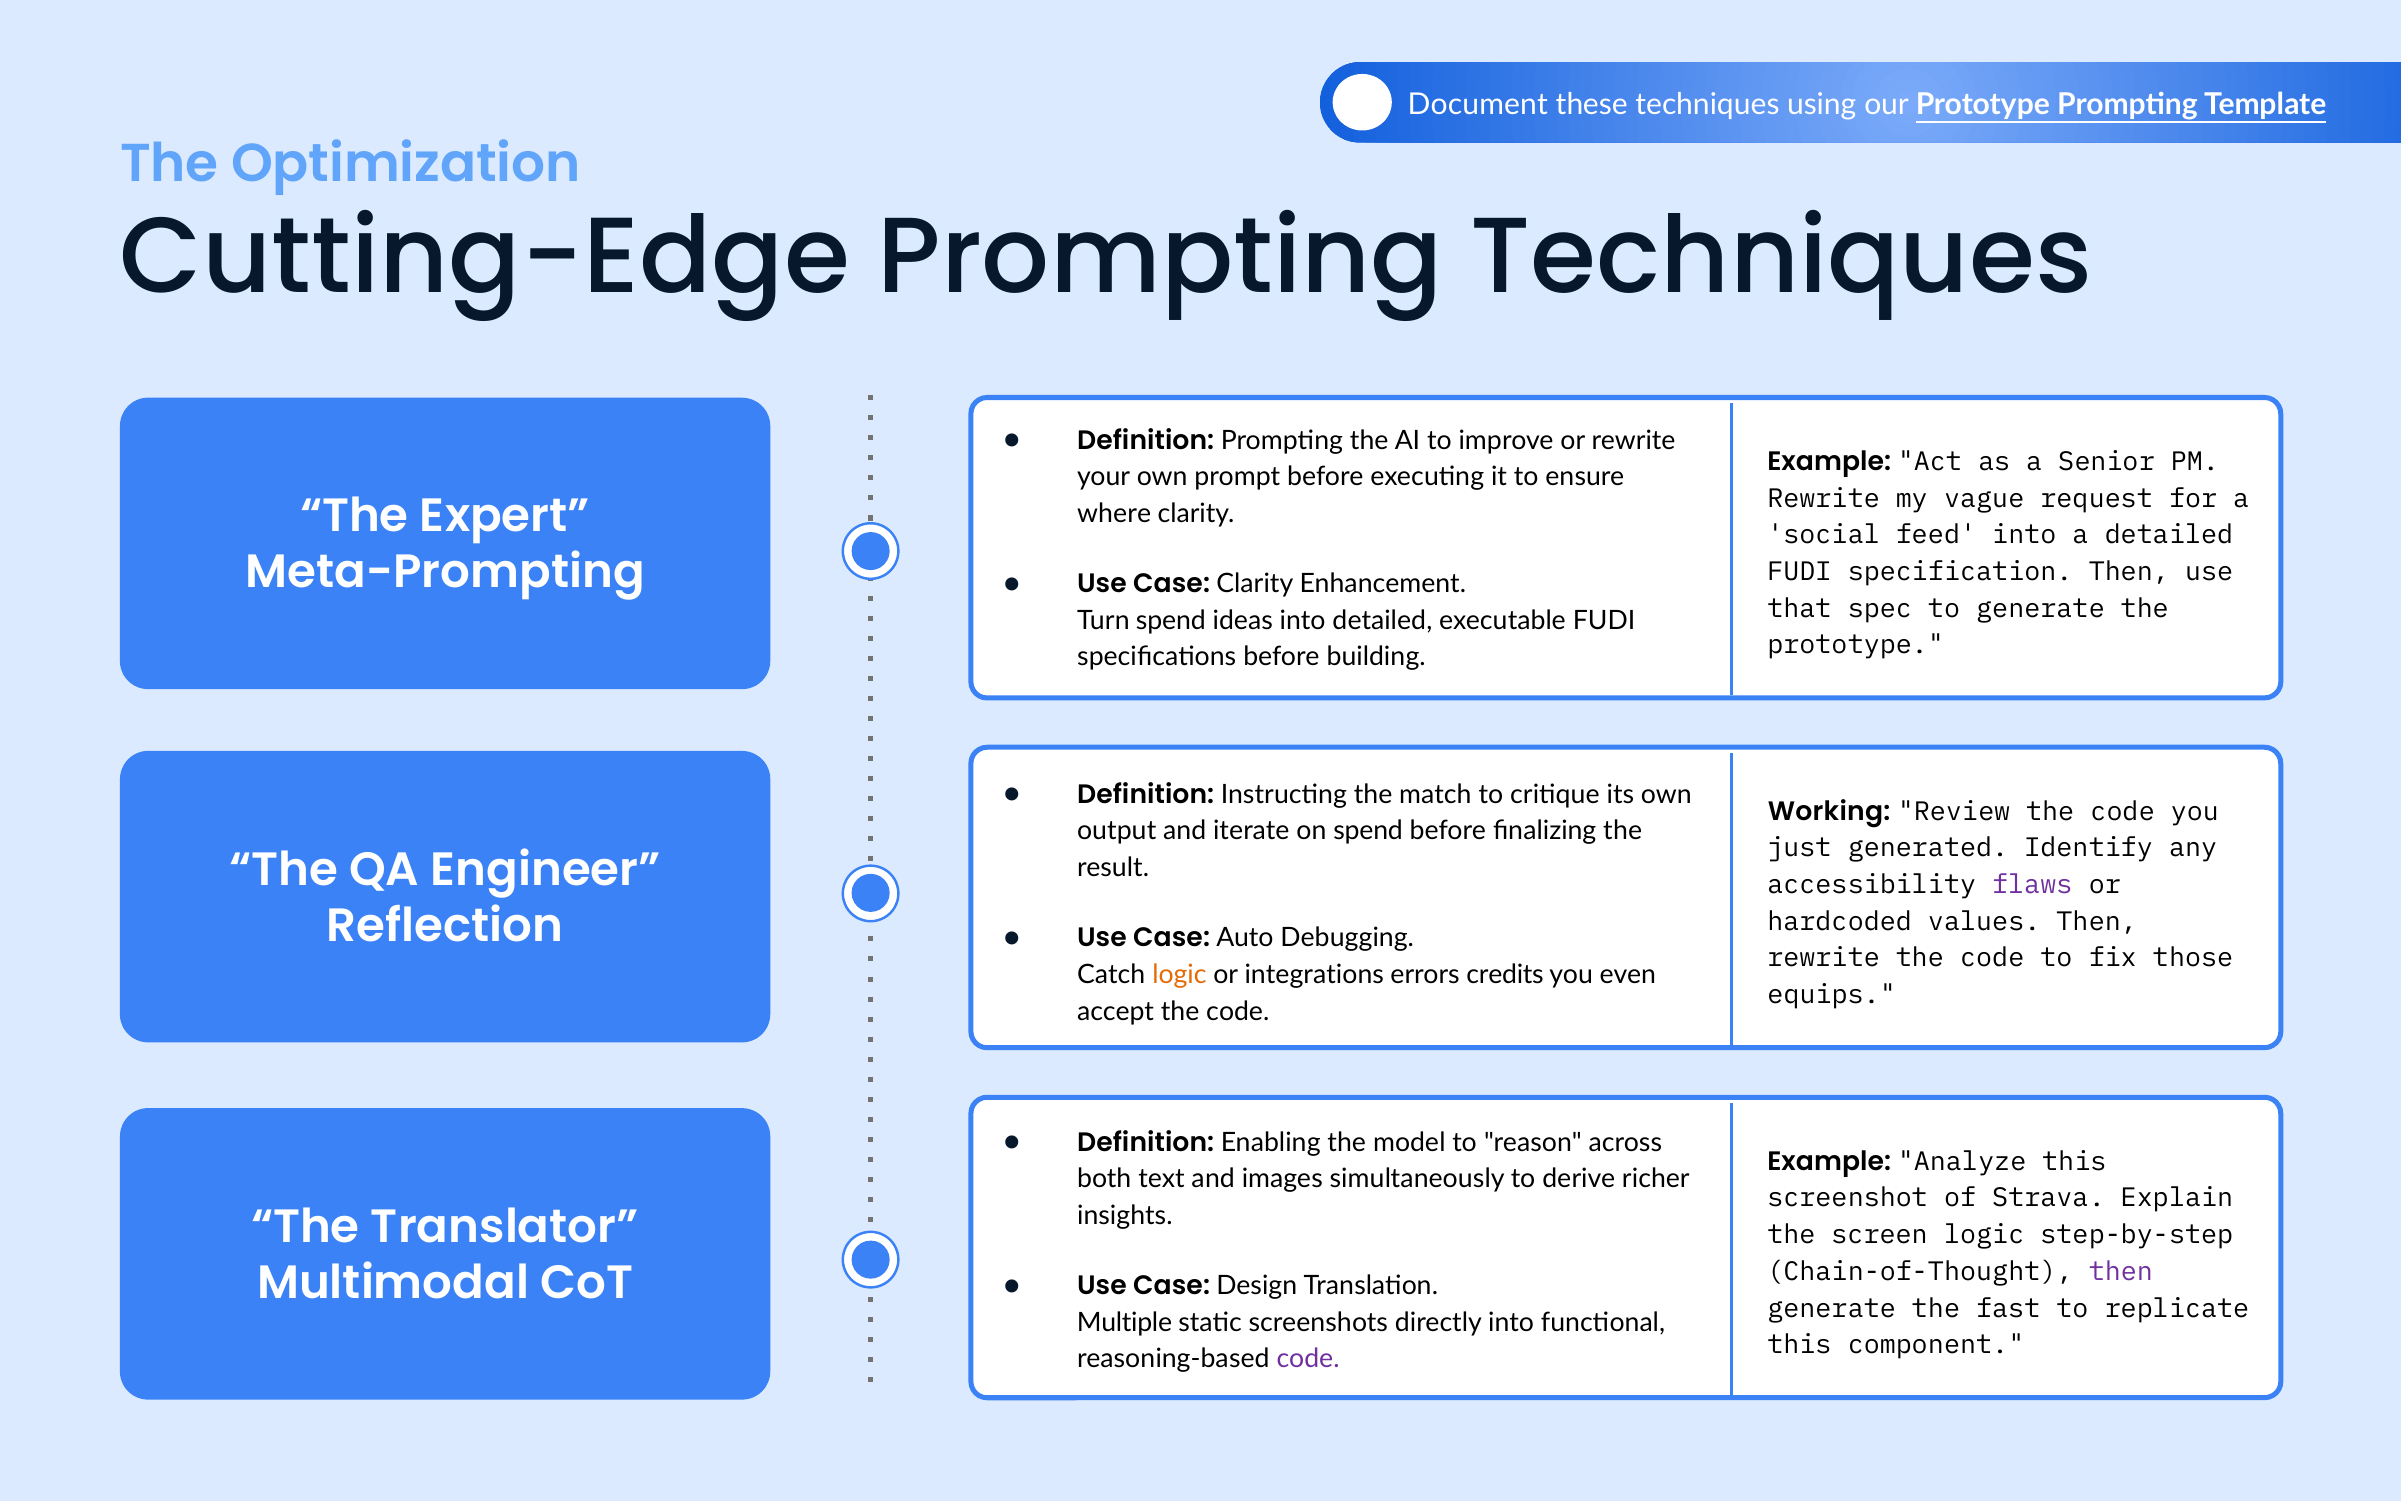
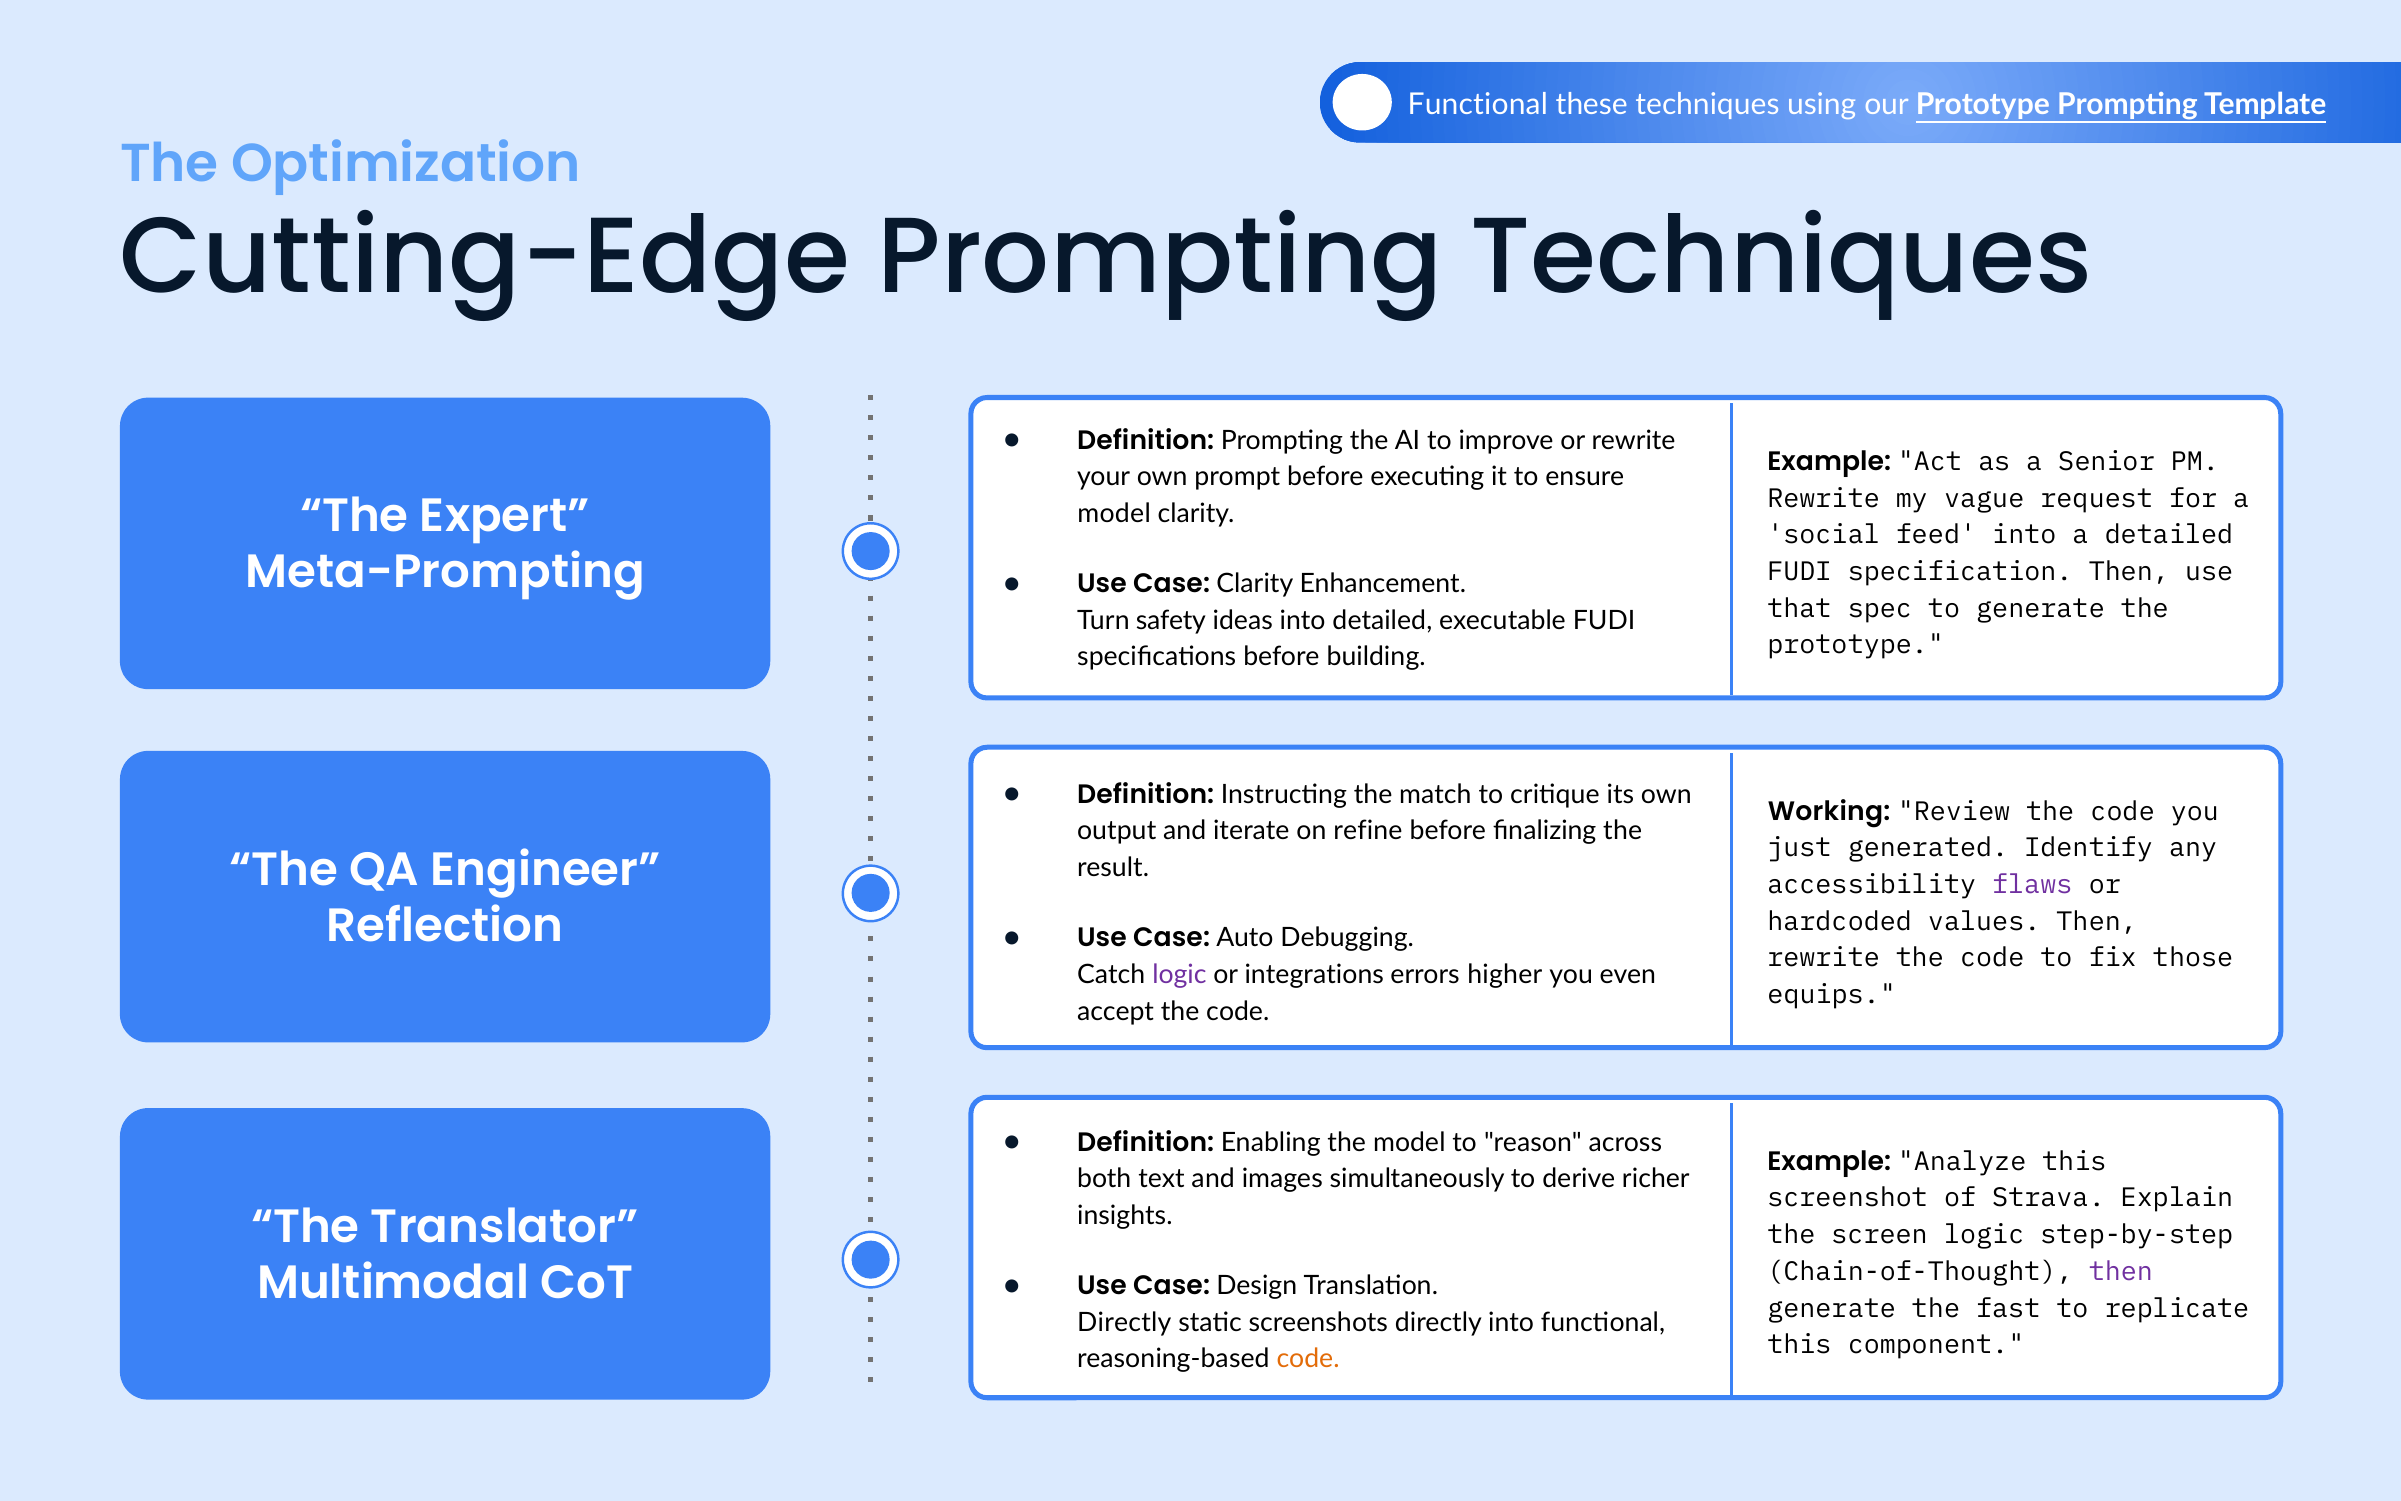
Document: Document -> Functional (1478, 104)
where: where -> model (1114, 514)
Turn spend: spend -> safety (1171, 620)
on spend: spend -> refine (1368, 831)
logic colour: orange -> purple (1179, 974)
credits: credits -> higher (1505, 974)
Multiple: Multiple -> Directly (1124, 1322)
code colour: purple -> orange (1308, 1359)
